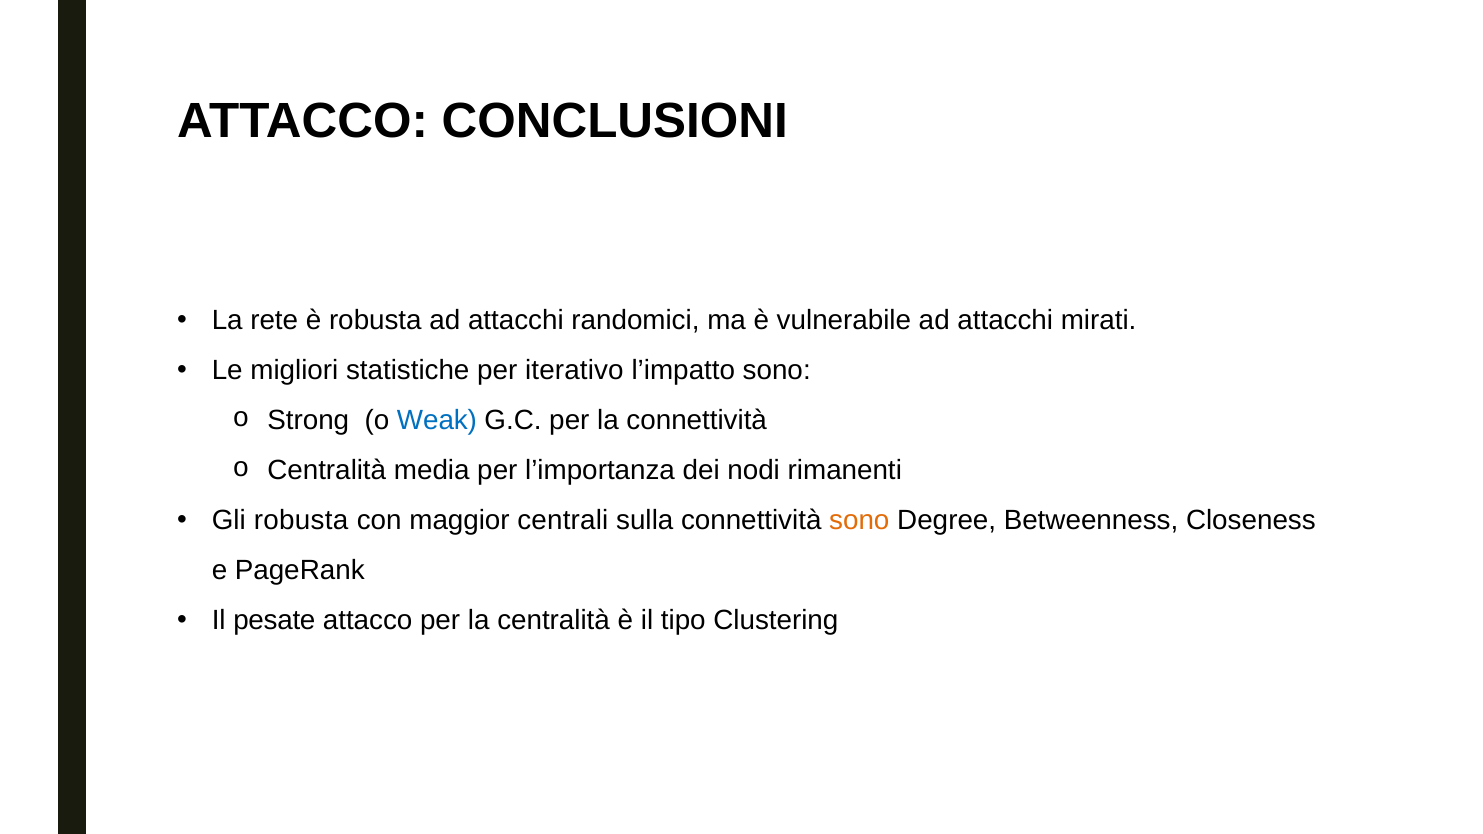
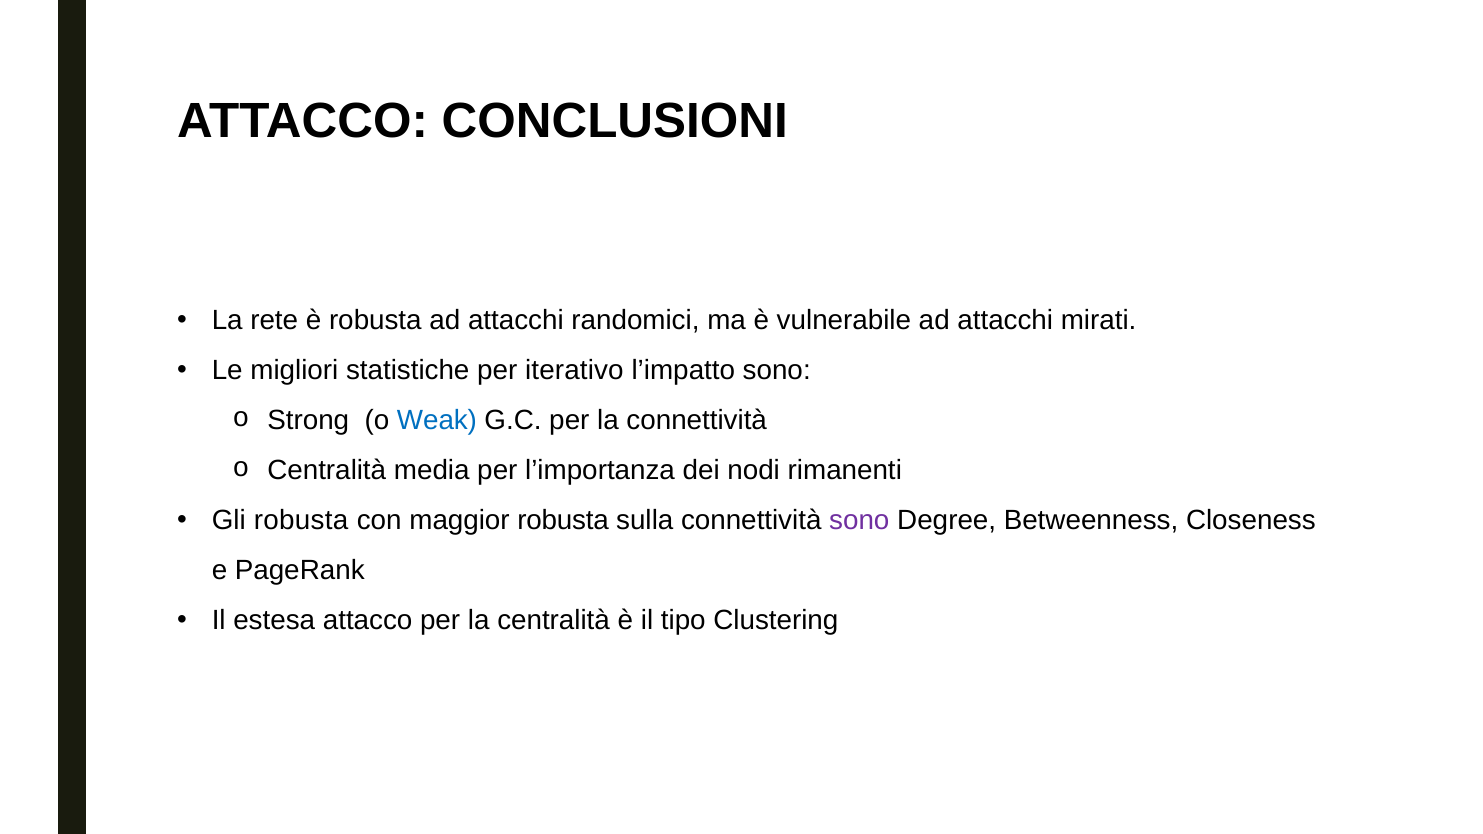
maggior centrali: centrali -> robusta (563, 521)
sono colour: orange -> purple (859, 521)
pesate: pesate -> estesa (274, 621)
